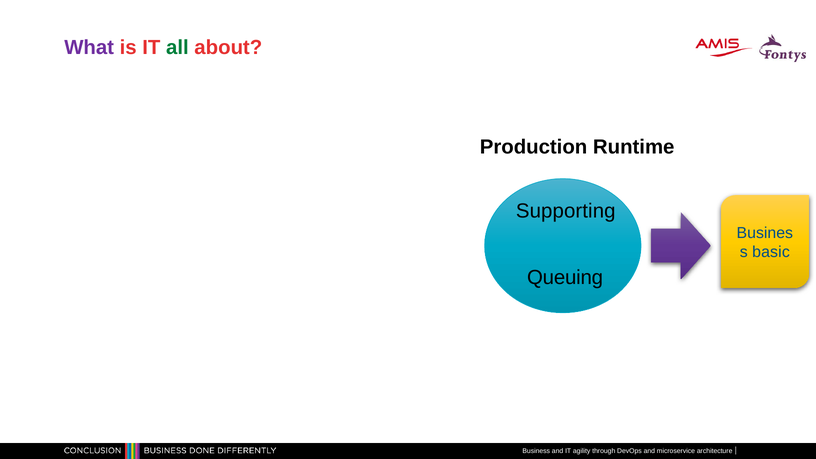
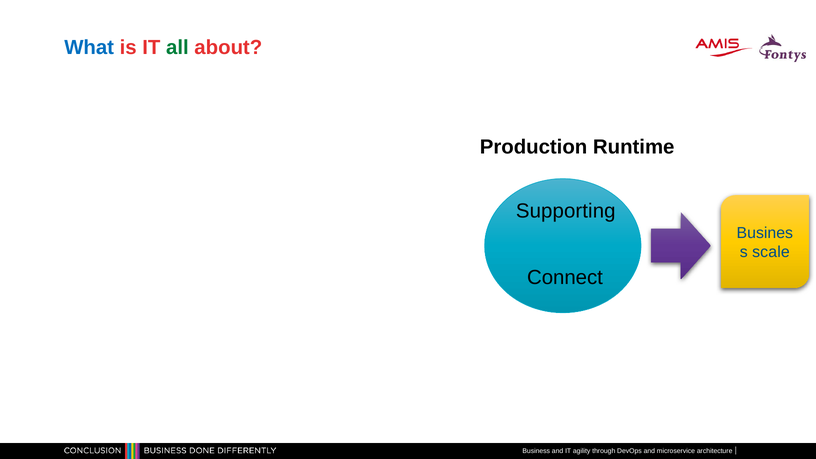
What colour: purple -> blue (89, 48)
basic: basic -> scale (771, 252)
Queuing: Queuing -> Connect (565, 277)
